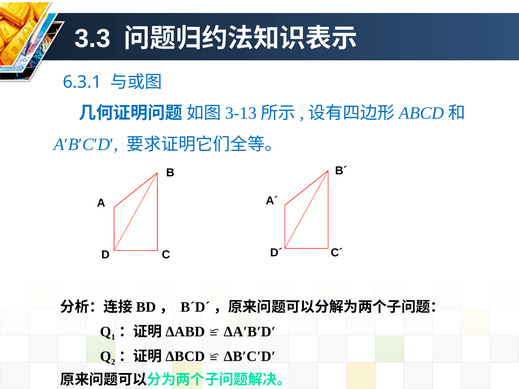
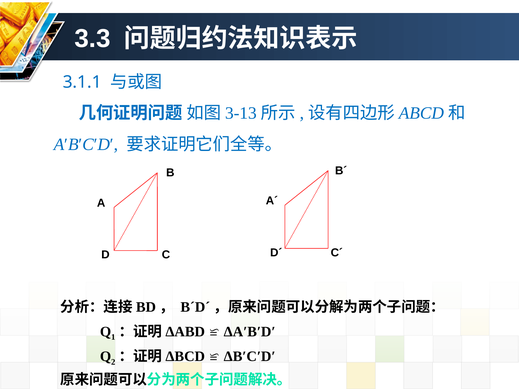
6.3.1: 6.3.1 -> 3.1.1 (82, 82)
